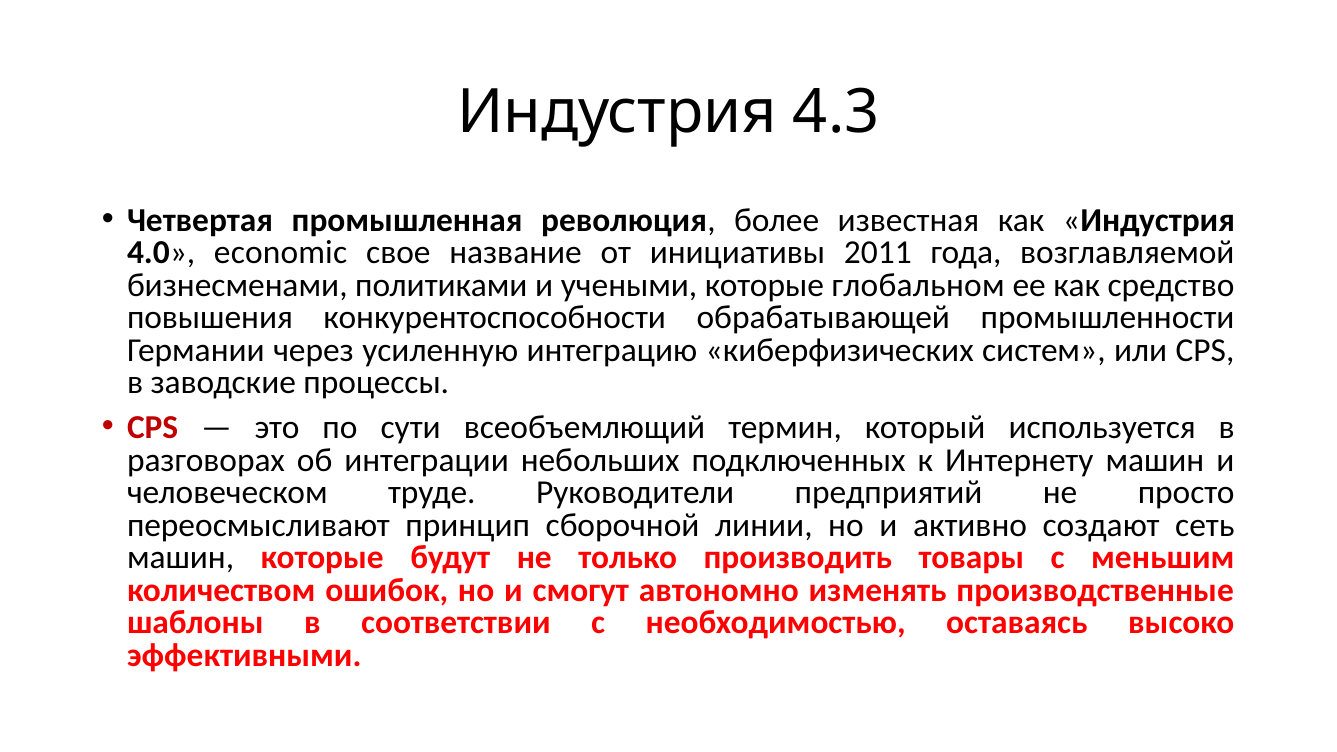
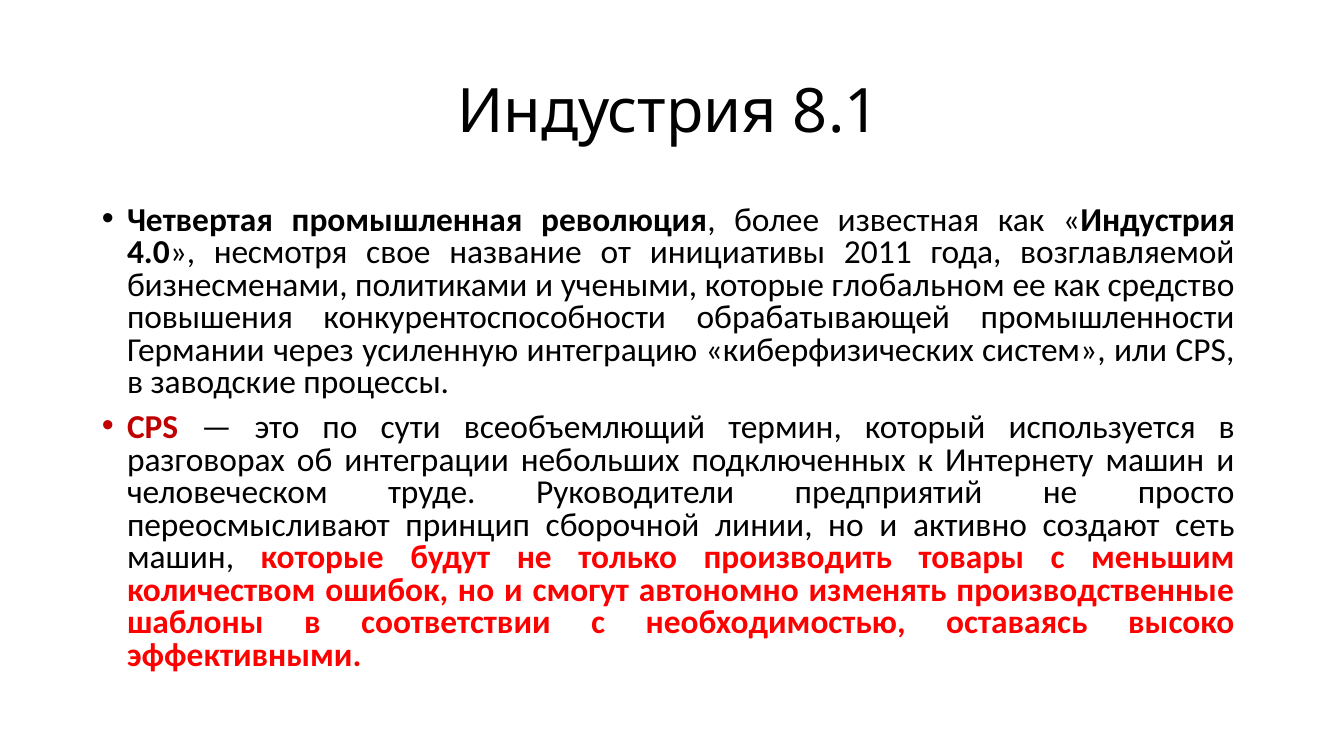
4.3: 4.3 -> 8.1 (836, 112)
economic: economic -> несмотря (281, 253)
